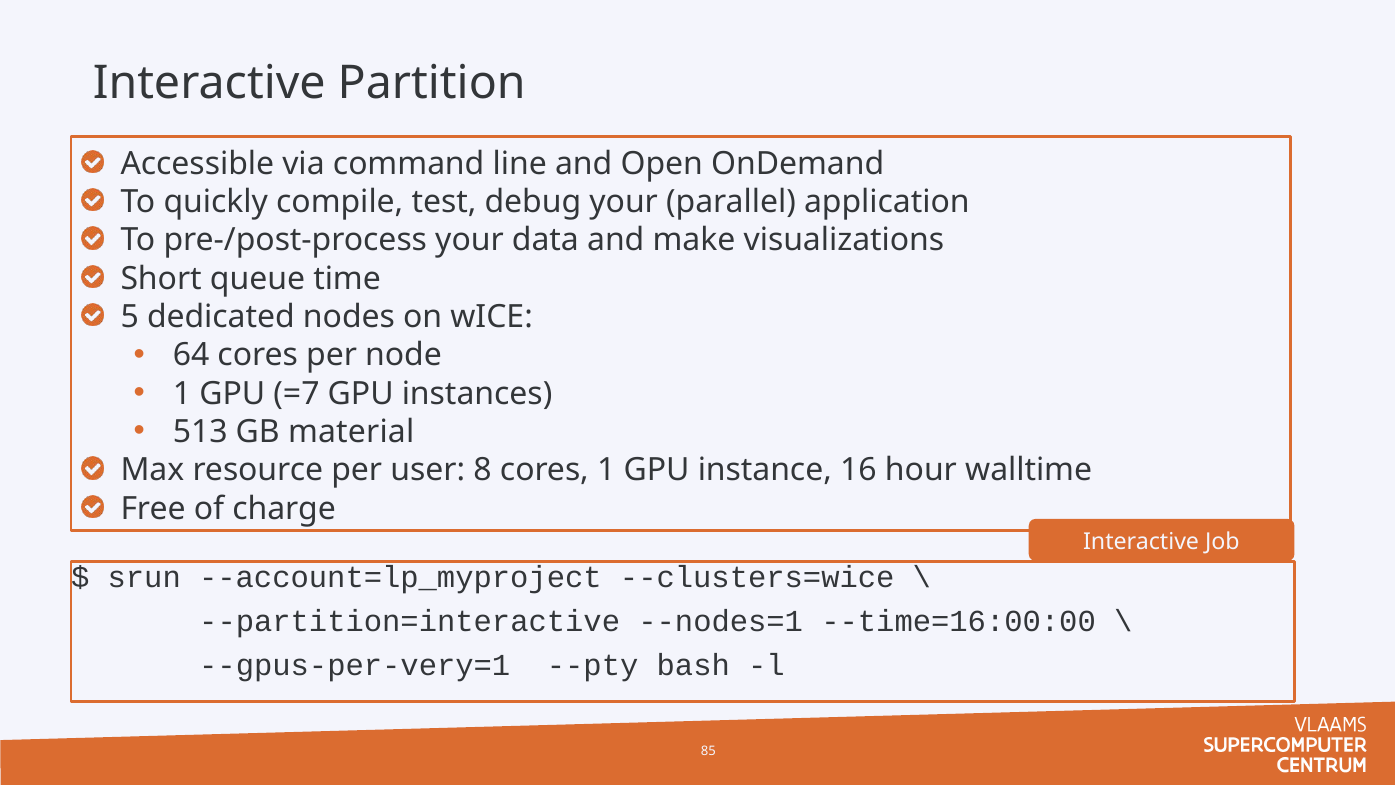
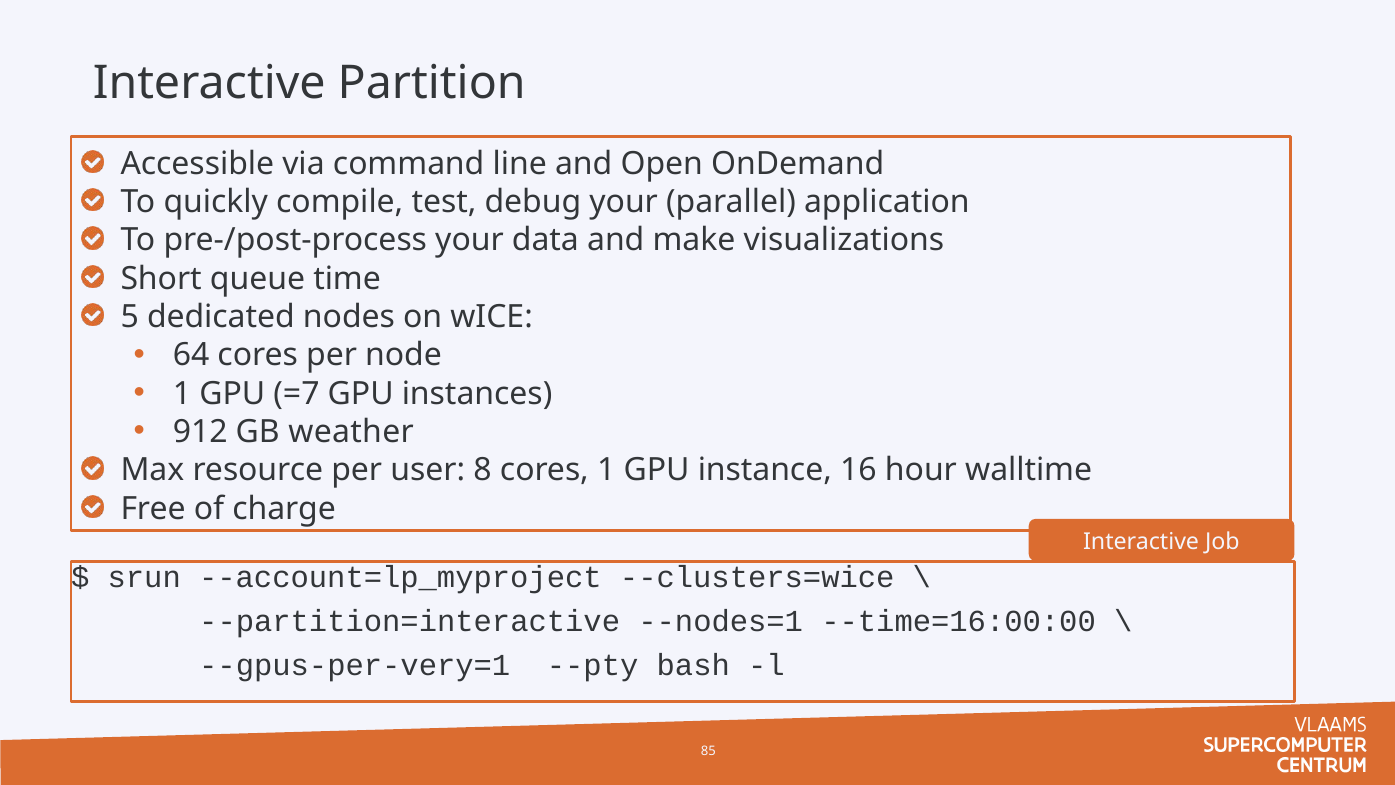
513: 513 -> 912 (200, 432)
material: material -> weather (351, 432)
